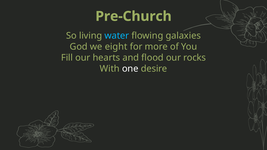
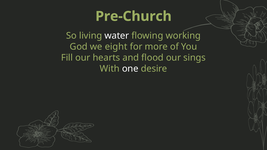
water colour: light blue -> white (117, 36)
galaxies: galaxies -> working (183, 36)
rocks: rocks -> sings (195, 58)
